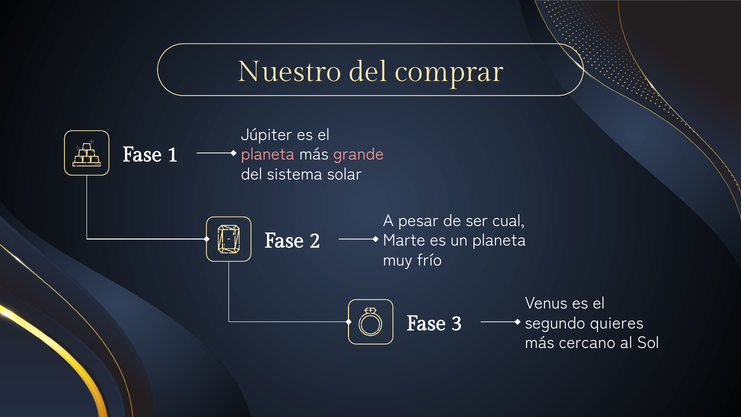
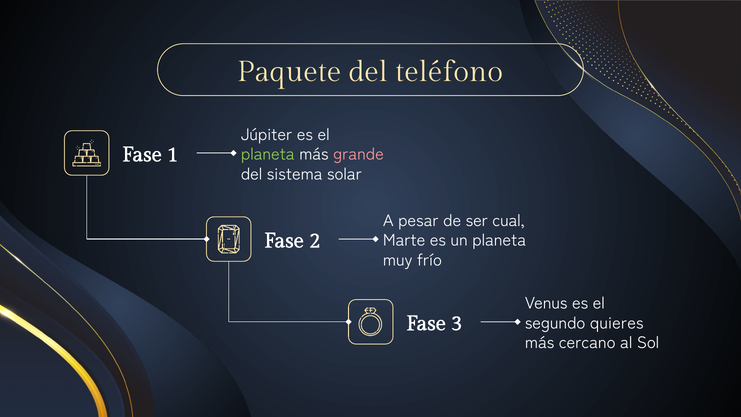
Nuestro: Nuestro -> Paquete (289, 72)
comprar: comprar -> teléfono (449, 72)
planeta colour: pink -> light green (268, 154)
